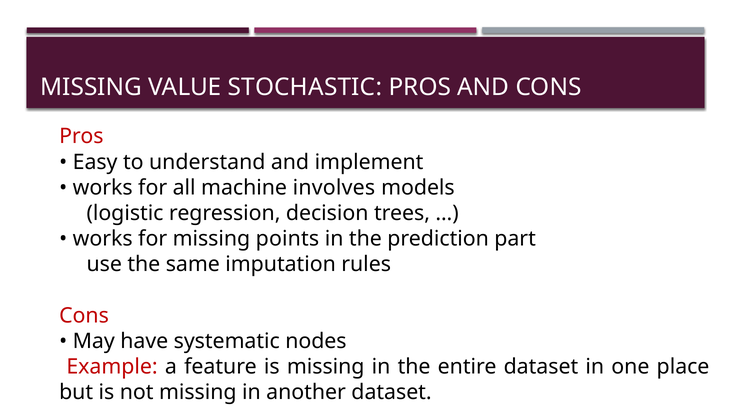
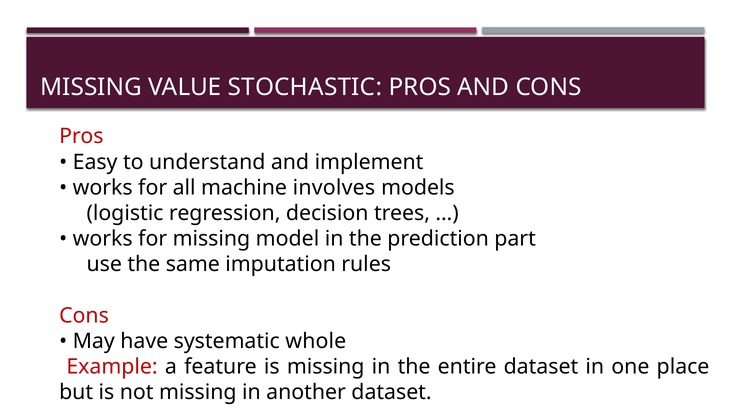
points: points -> model (288, 239)
nodes: nodes -> whole (316, 341)
